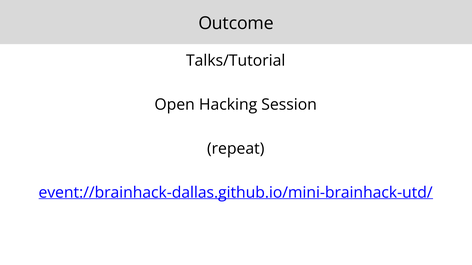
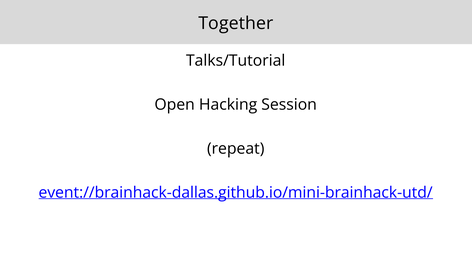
Outcome: Outcome -> Together (236, 23)
